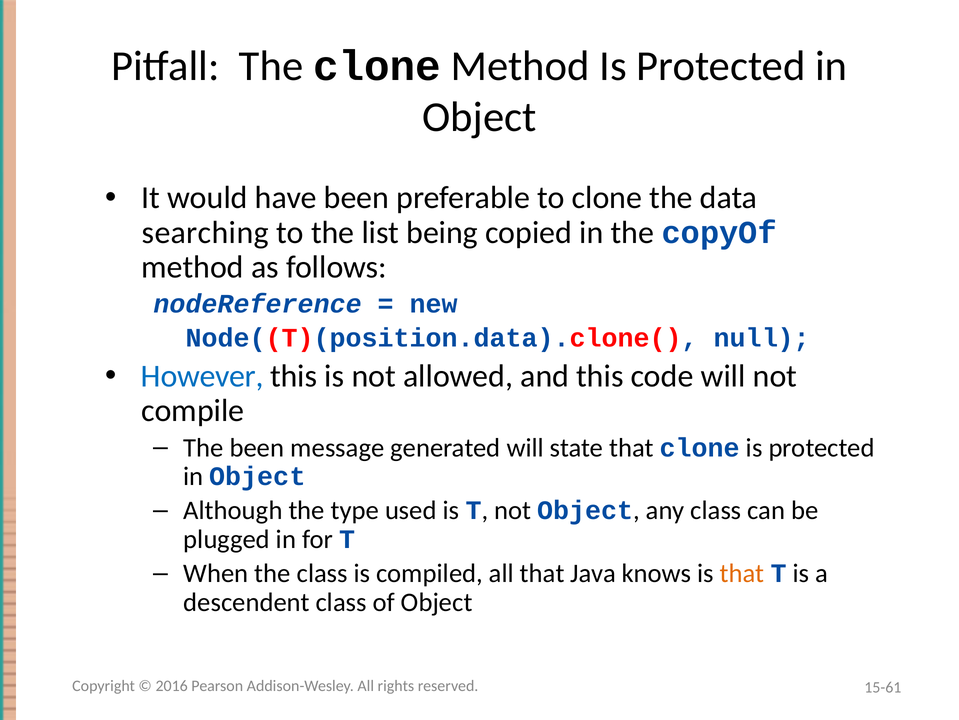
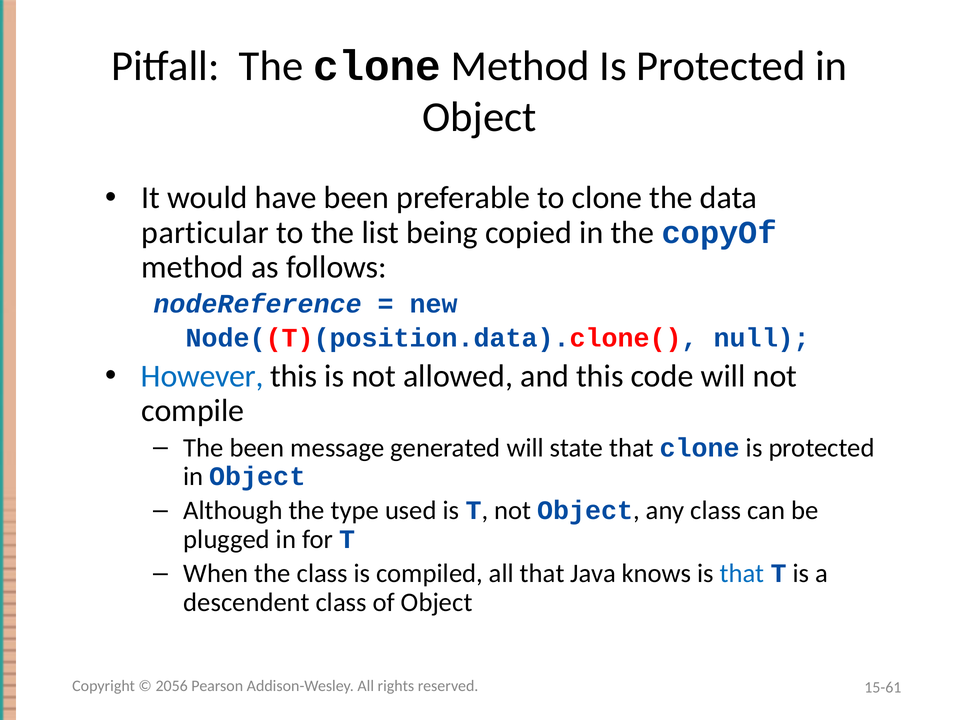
searching: searching -> particular (205, 232)
that colour: orange -> blue (742, 573)
2016: 2016 -> 2056 (172, 685)
